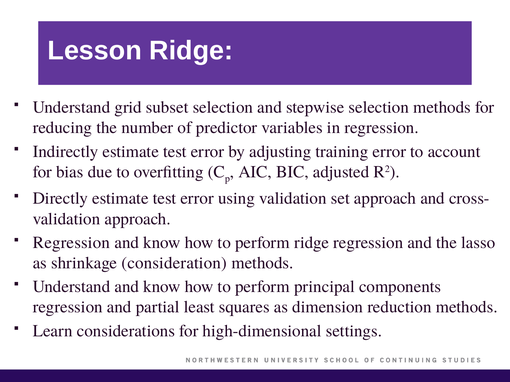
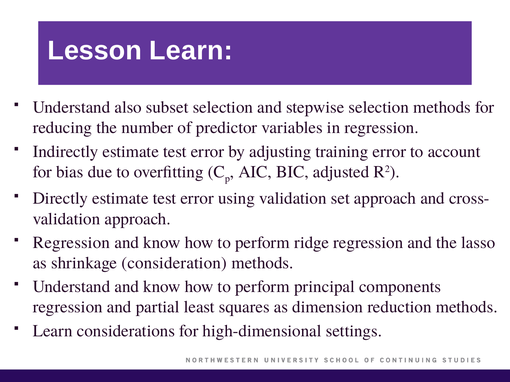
Lesson Ridge: Ridge -> Learn (191, 51)
grid: grid -> also (128, 107)
